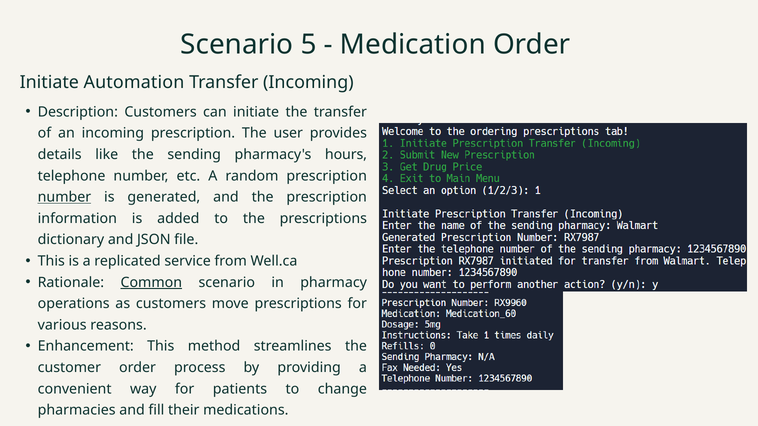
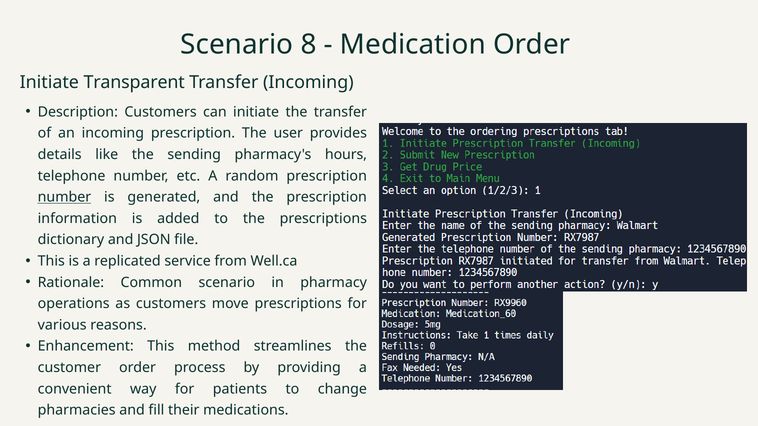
5: 5 -> 8 (309, 45)
Automation: Automation -> Transparent (134, 83)
Common underline: present -> none (151, 283)
